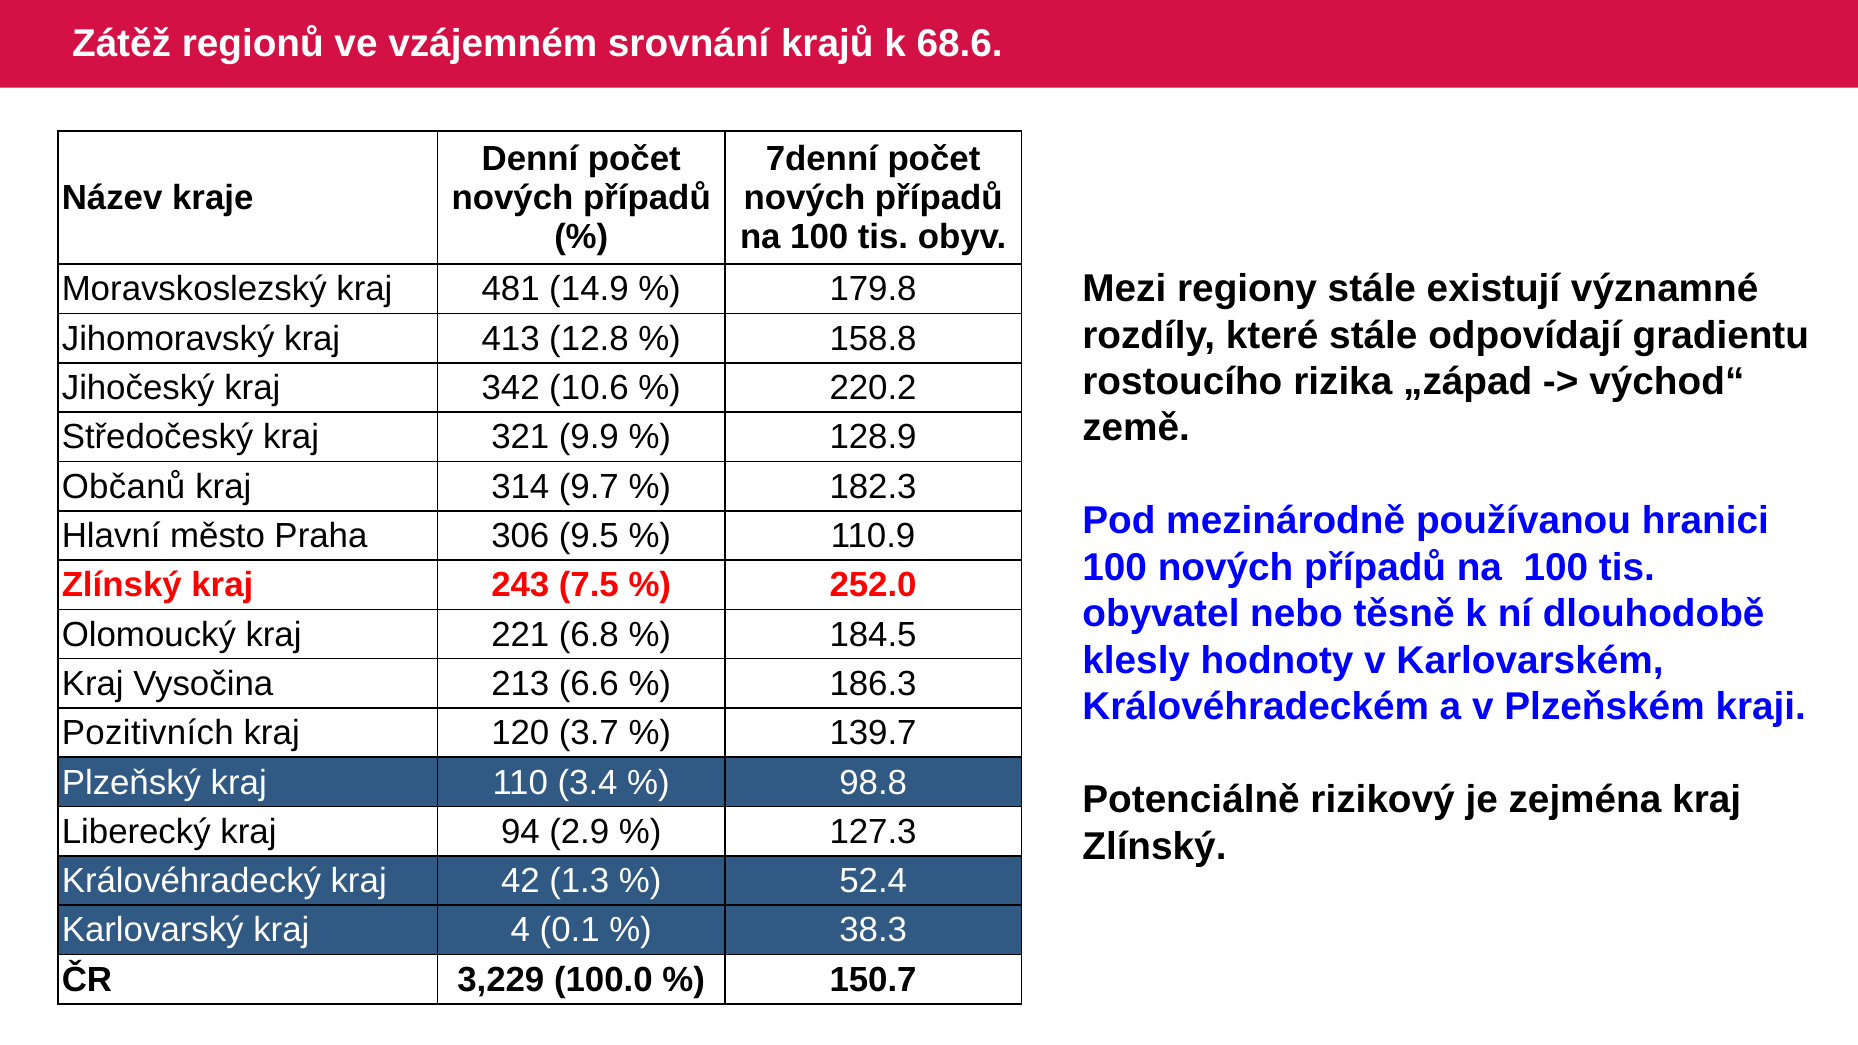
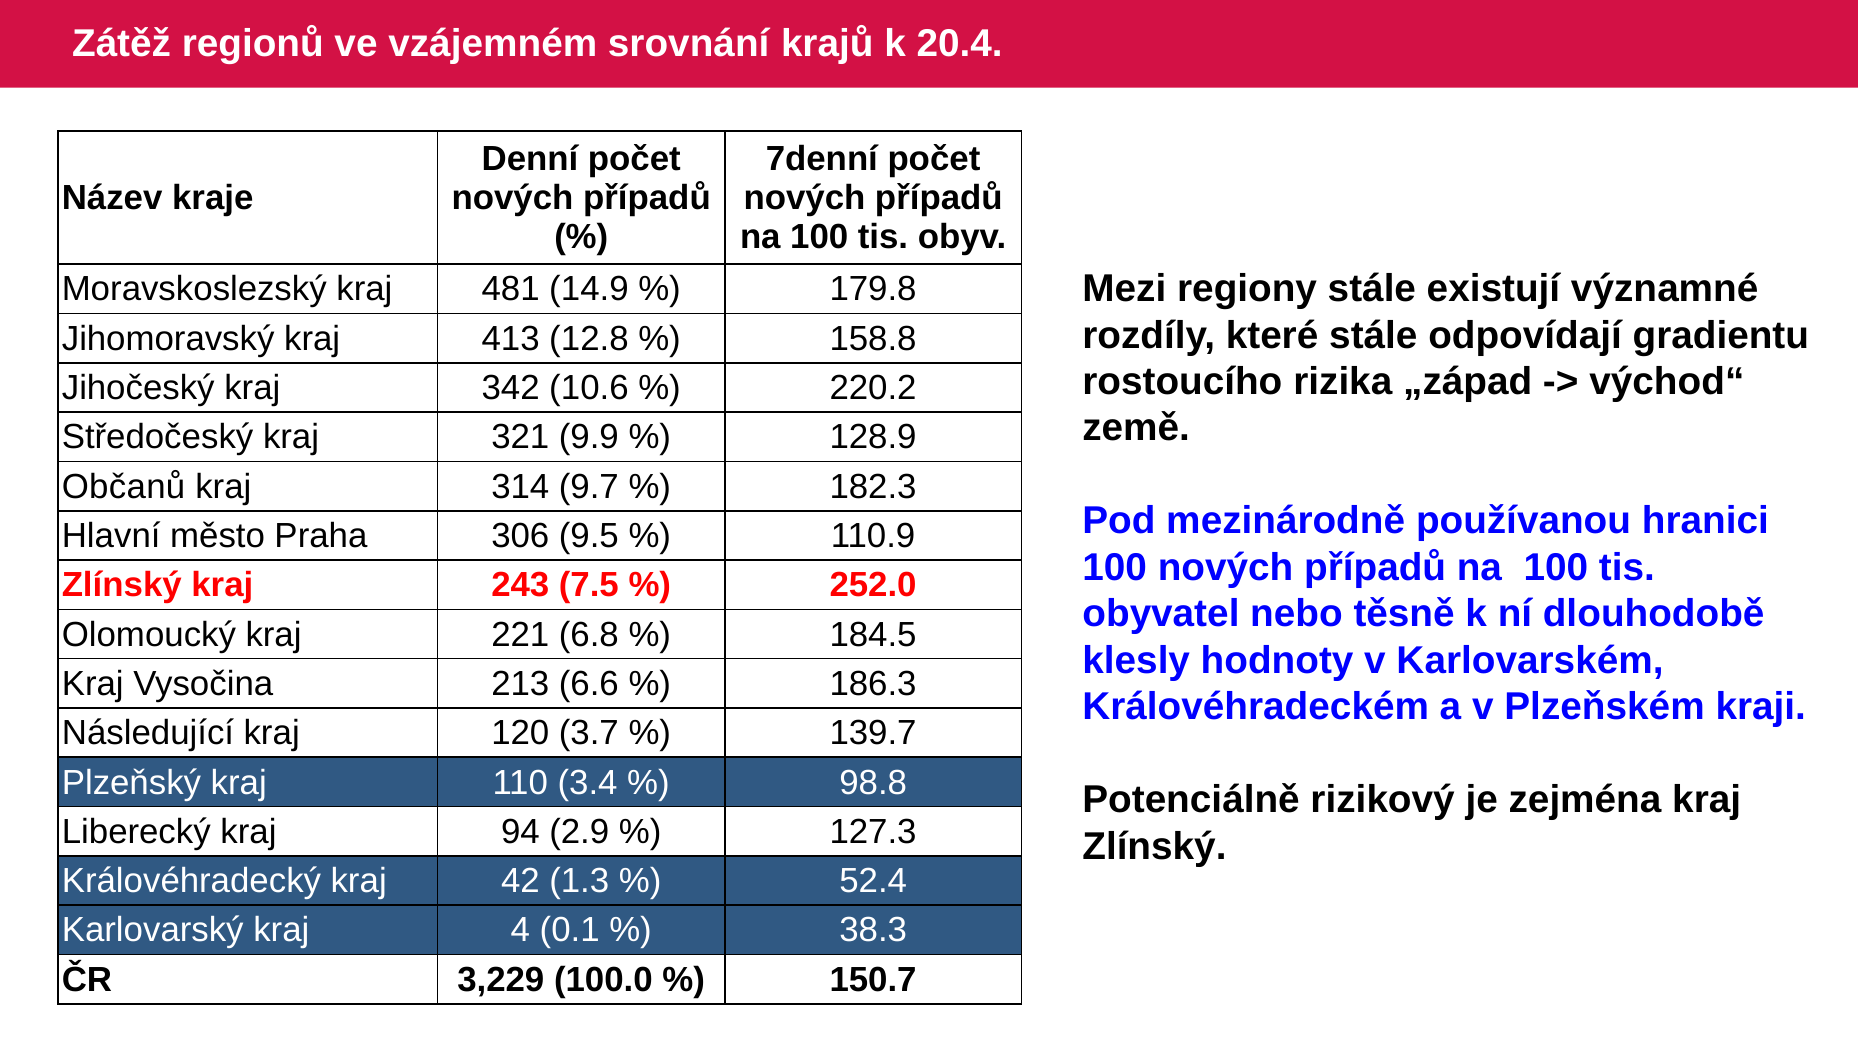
68.6: 68.6 -> 20.4 (960, 44)
Pozitivních: Pozitivních -> Následující (148, 733)
